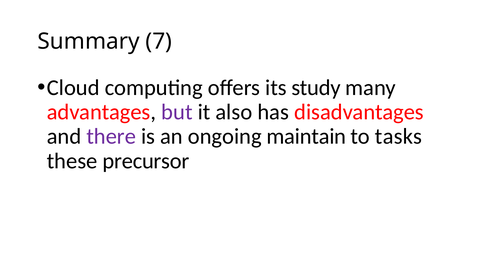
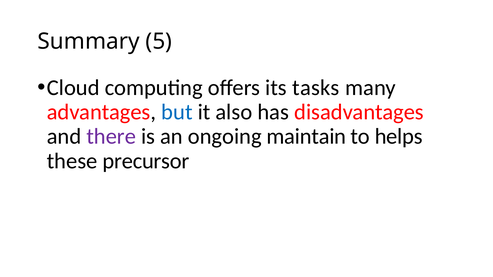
7: 7 -> 5 (159, 41)
study: study -> tasks (316, 88)
but colour: purple -> blue (177, 112)
tasks: tasks -> helps (399, 137)
